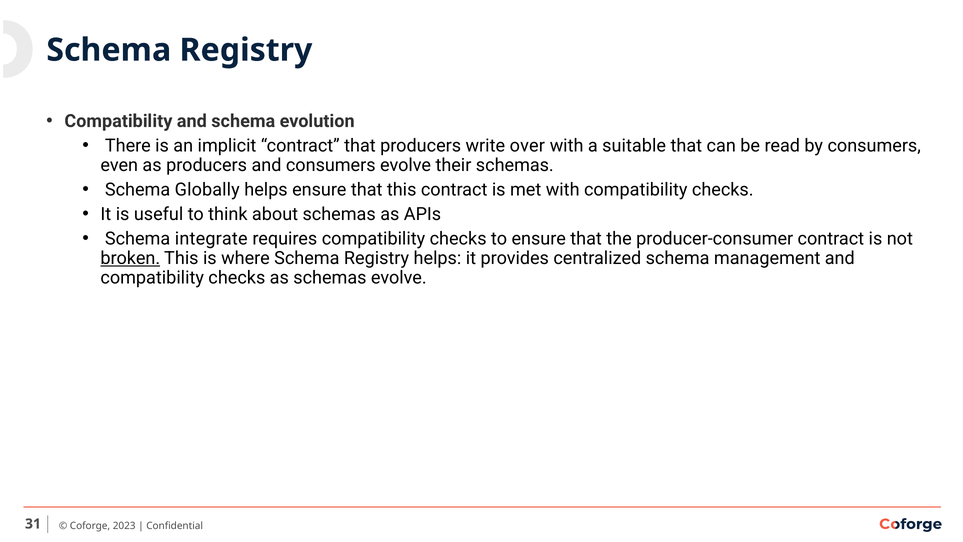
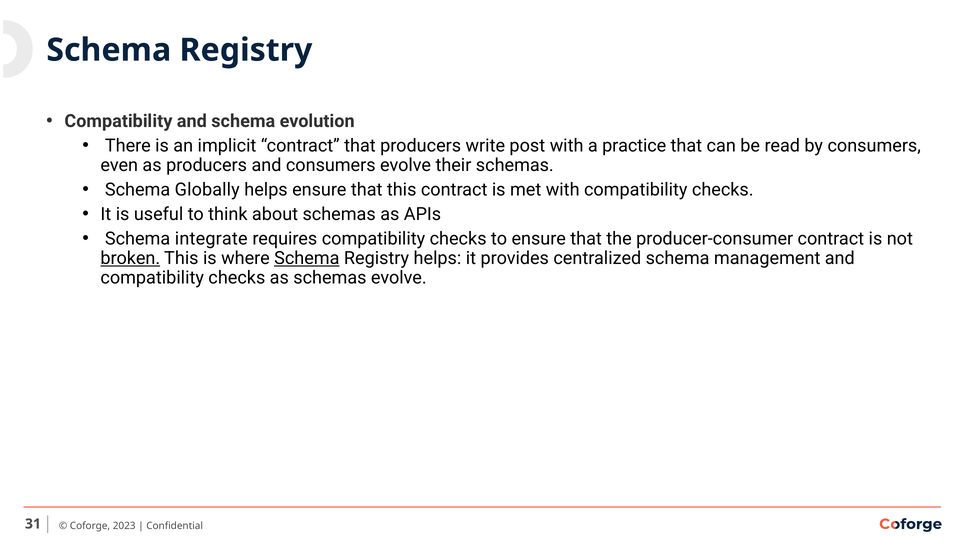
over: over -> post (527, 146)
suitable: suitable -> practice (634, 146)
Schema underline: none -> present (307, 258)
